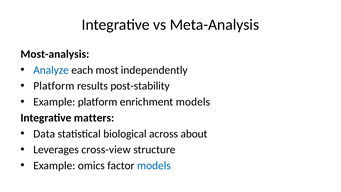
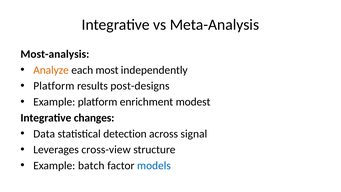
Analyze colour: blue -> orange (51, 70)
post-stability: post-stability -> post-designs (140, 86)
enrichment models: models -> modest (193, 102)
matters: matters -> changes (94, 118)
biological: biological -> detection (125, 134)
about: about -> signal (194, 134)
omics: omics -> batch (91, 165)
